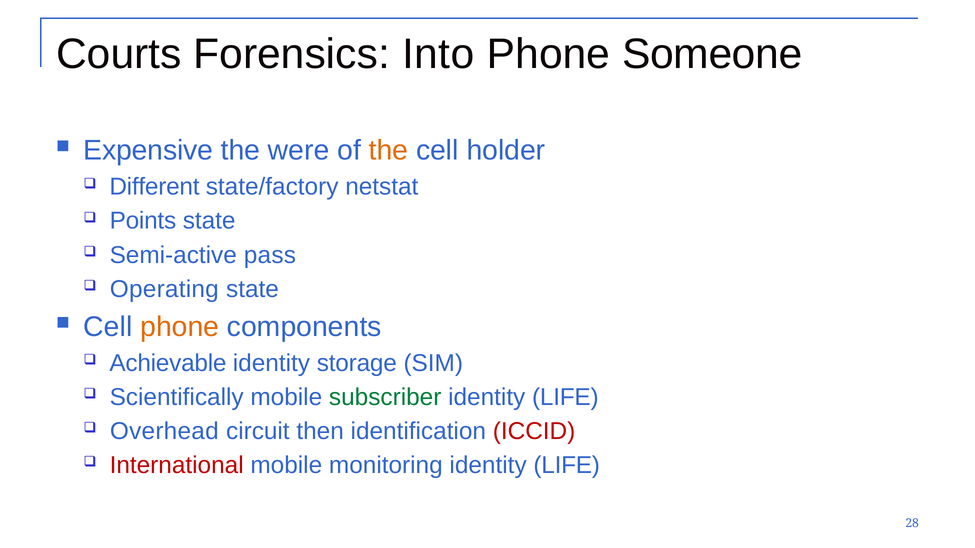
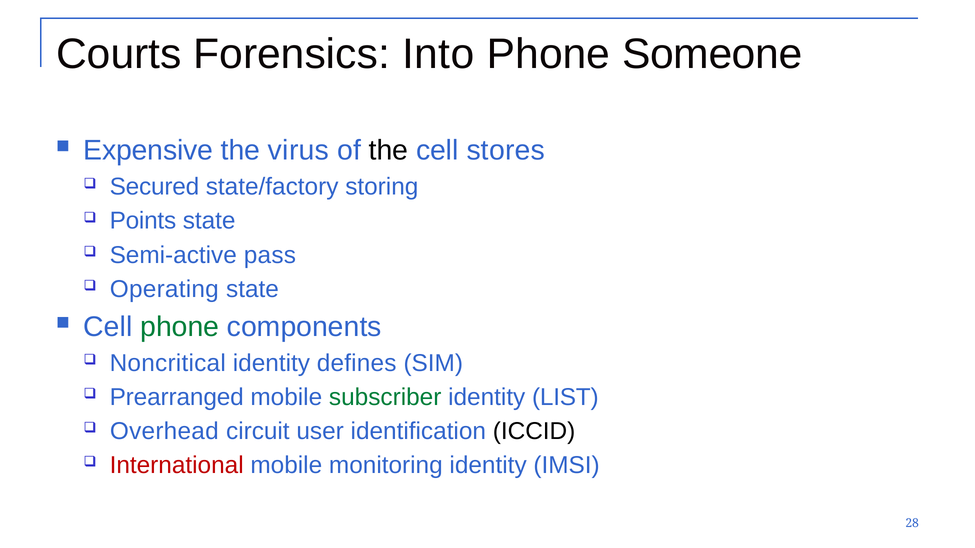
were: were -> virus (299, 151)
the colour: orange -> black (389, 151)
holder: holder -> stores (506, 151)
Different: Different -> Secured (154, 187)
netstat: netstat -> storing (382, 187)
phone colour: orange -> green (180, 327)
Achievable: Achievable -> Noncritical (168, 363)
storage: storage -> defines (357, 363)
Scientifically: Scientifically -> Prearranged (177, 397)
LIFE: LIFE -> LIST (565, 397)
then: then -> user (320, 432)
ICCID colour: red -> black (534, 432)
LIFE: LIFE -> IMSI (567, 466)
